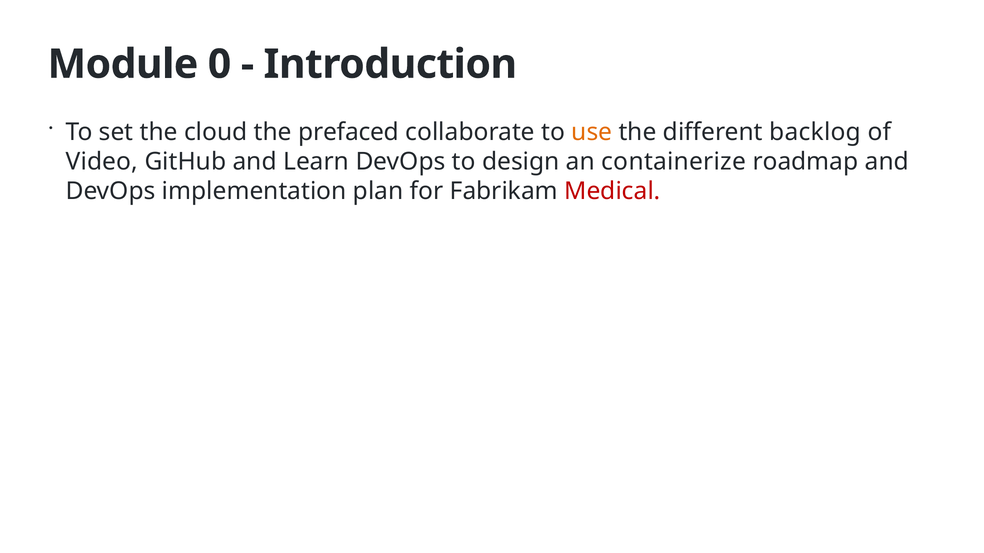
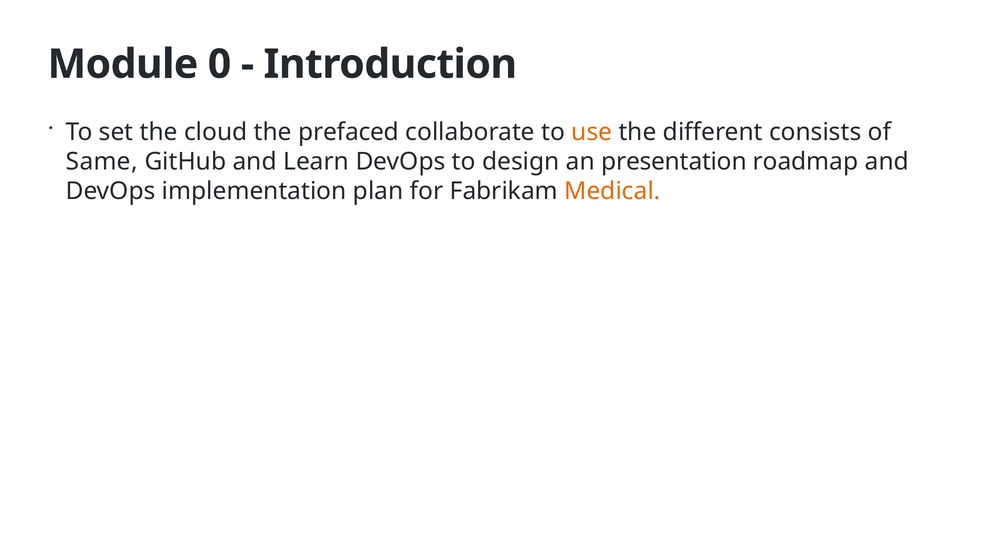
backlog: backlog -> consists (815, 132)
Video: Video -> Same (102, 162)
containerize: containerize -> presentation (674, 162)
Medical colour: red -> orange (612, 191)
